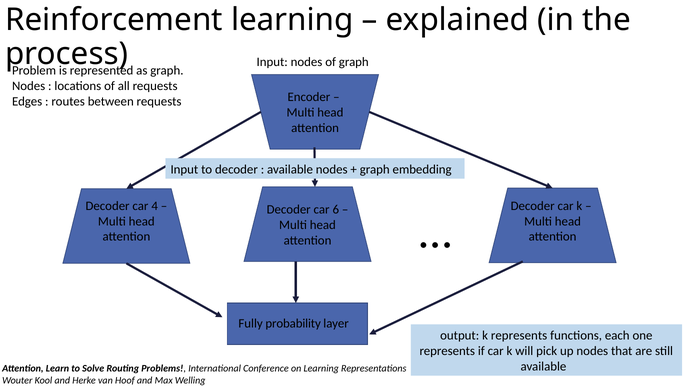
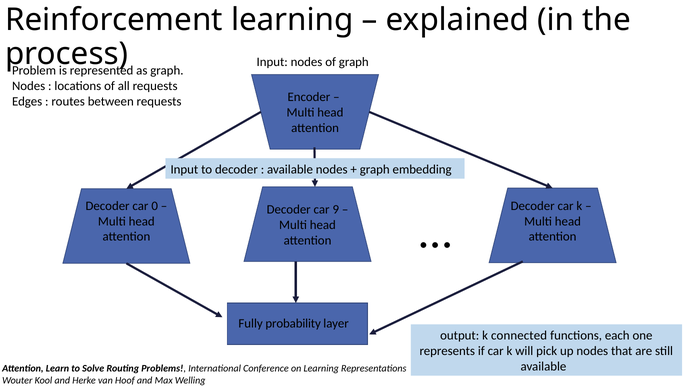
4: 4 -> 0 (155, 206)
6: 6 -> 9 (336, 210)
k represents: represents -> connected (519, 335)
